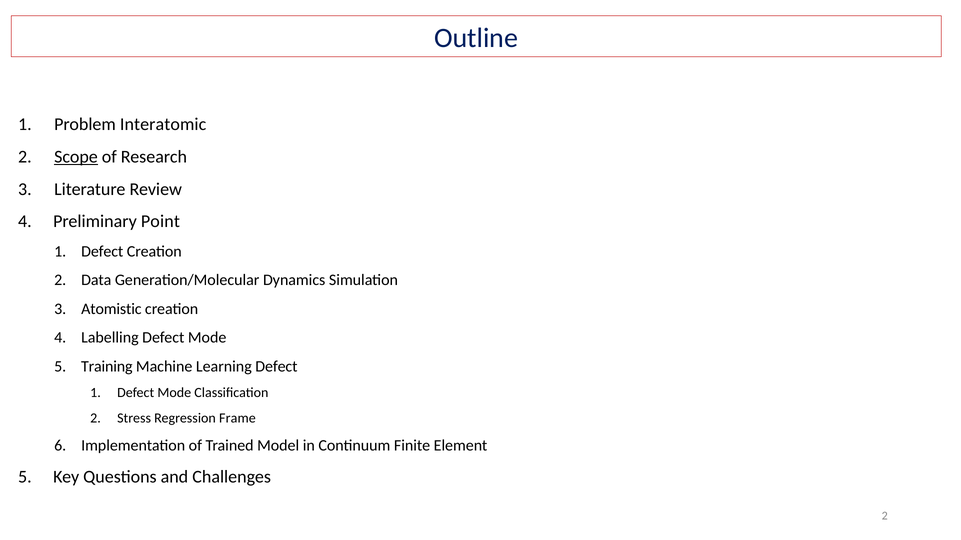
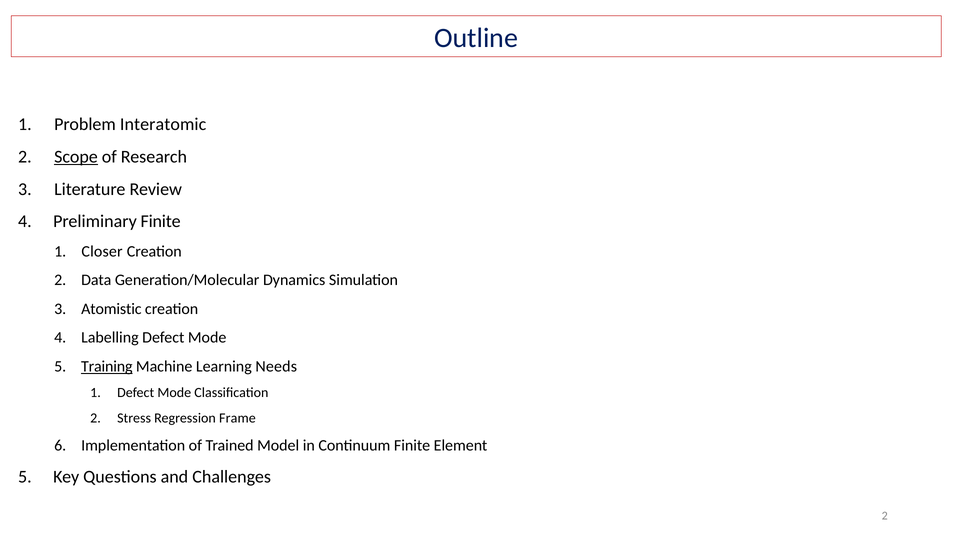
Preliminary Point: Point -> Finite (161, 222)
Defect: Defect -> Closer (102, 252)
Training underline: none -> present (107, 367)
Learning Defect: Defect -> Needs (276, 367)
